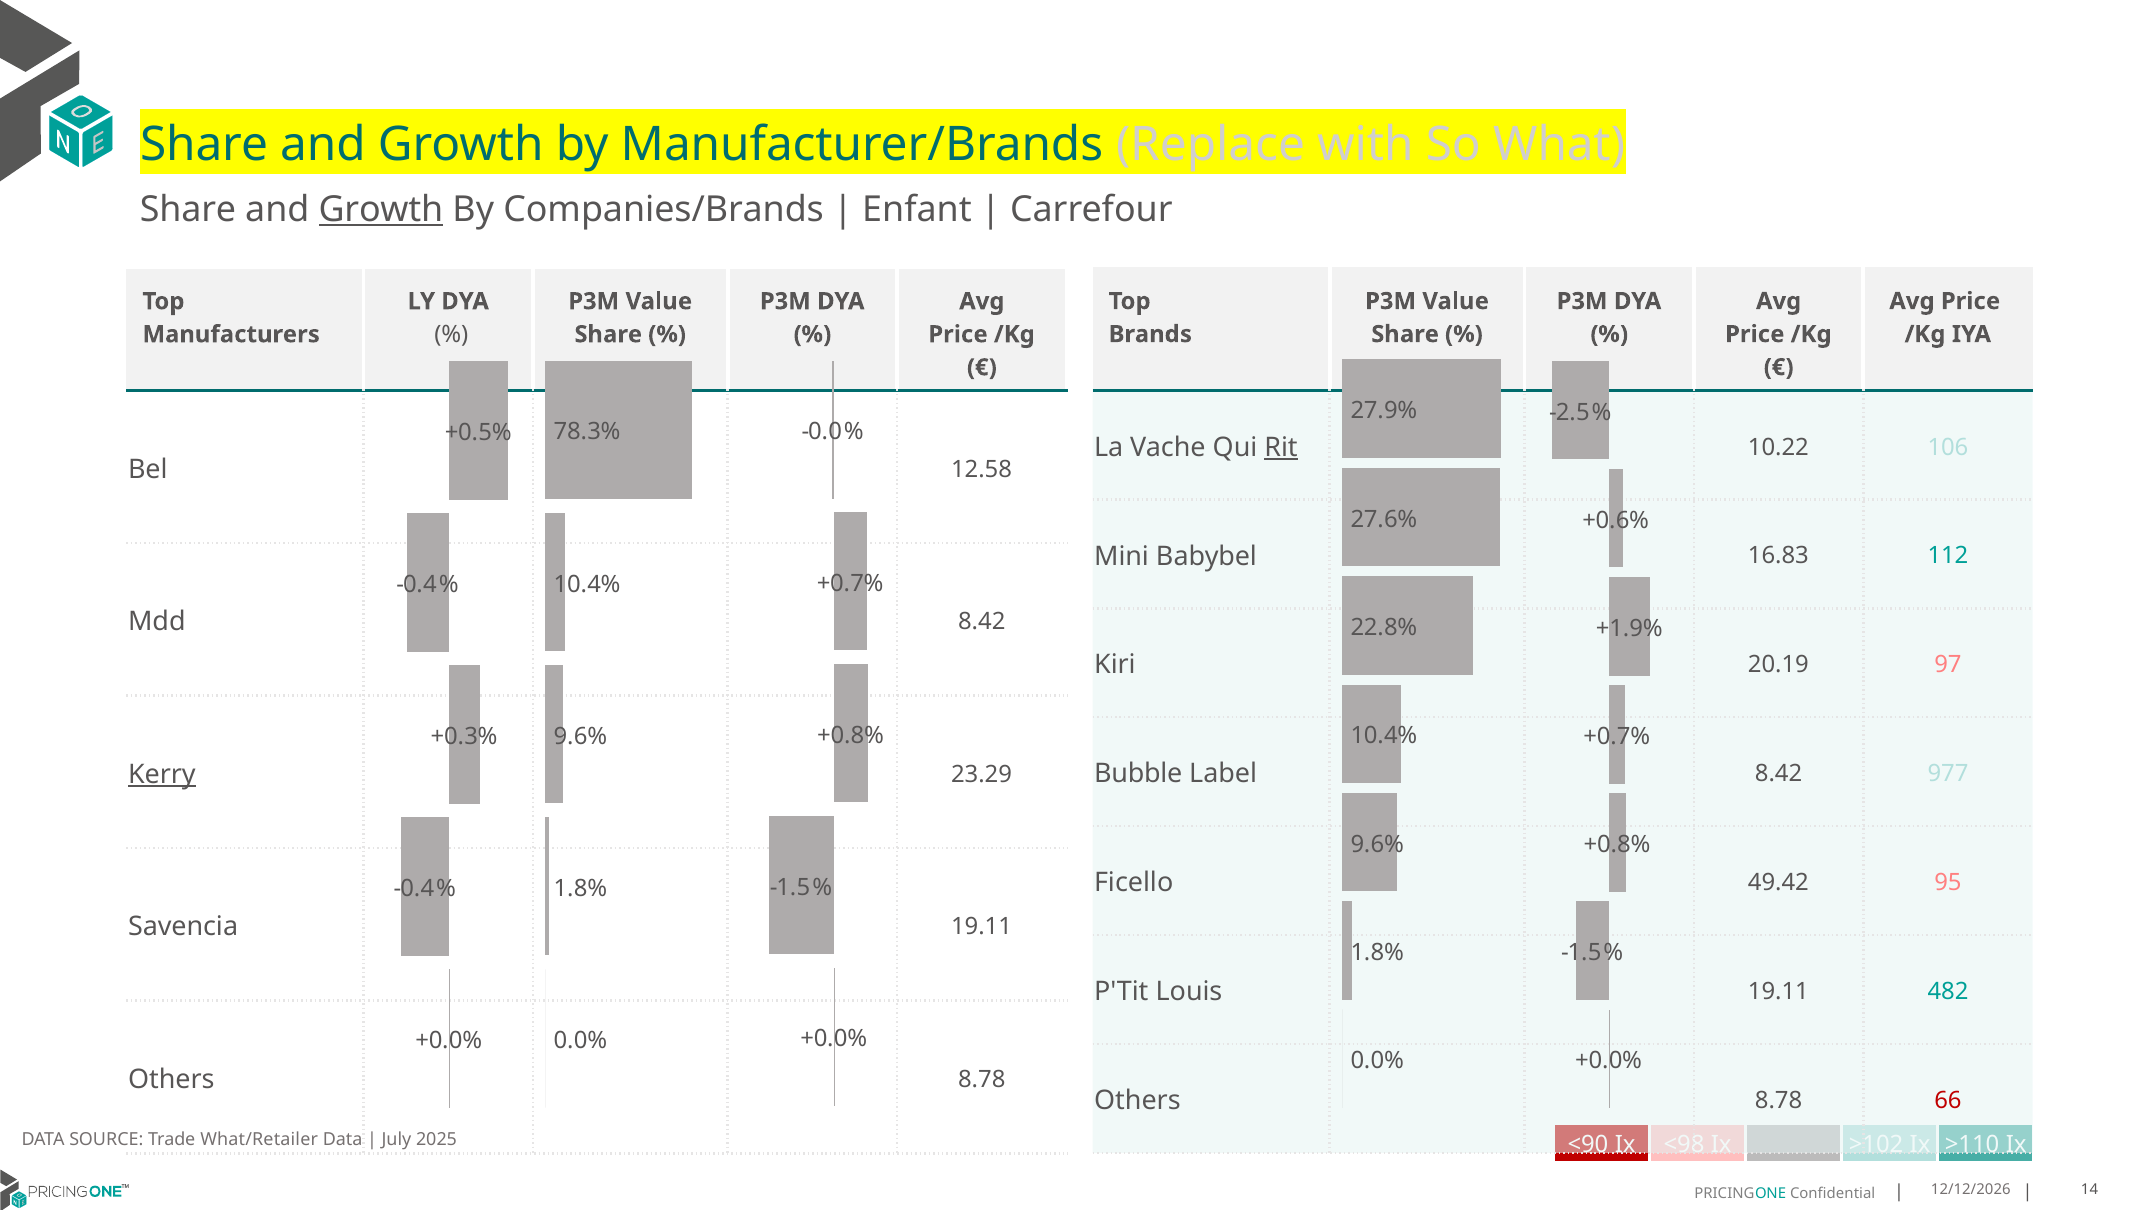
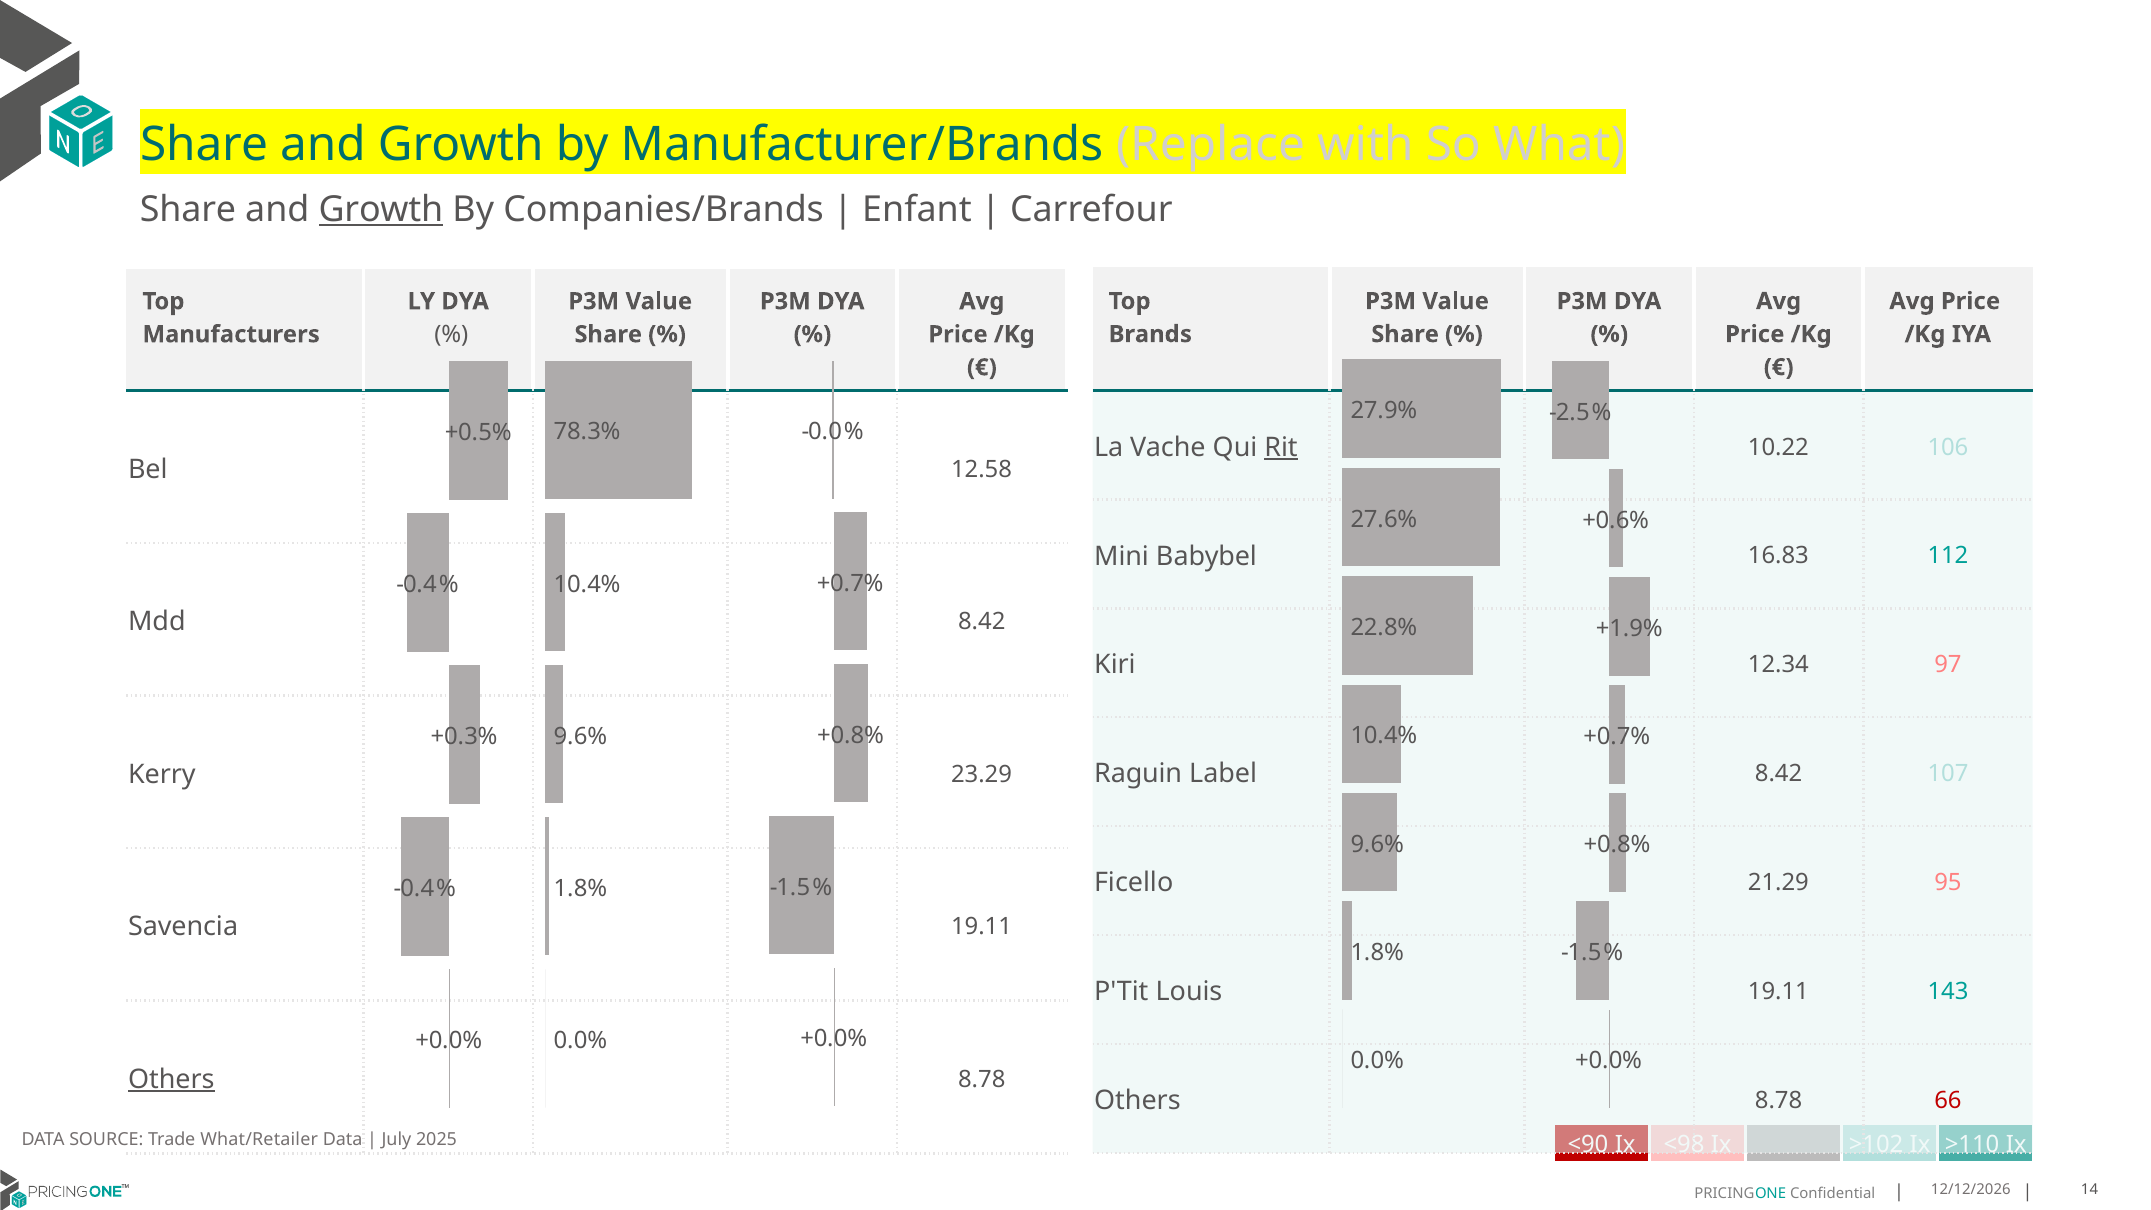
20.19: 20.19 -> 12.34 (1778, 665)
Bubble: Bubble -> Raguin (1138, 774)
977: 977 -> 107 (1948, 774)
Kerry underline: present -> none (162, 774)
49.42: 49.42 -> 21.29 (1778, 883)
482: 482 -> 143 (1948, 992)
Others underline: none -> present (171, 1079)
